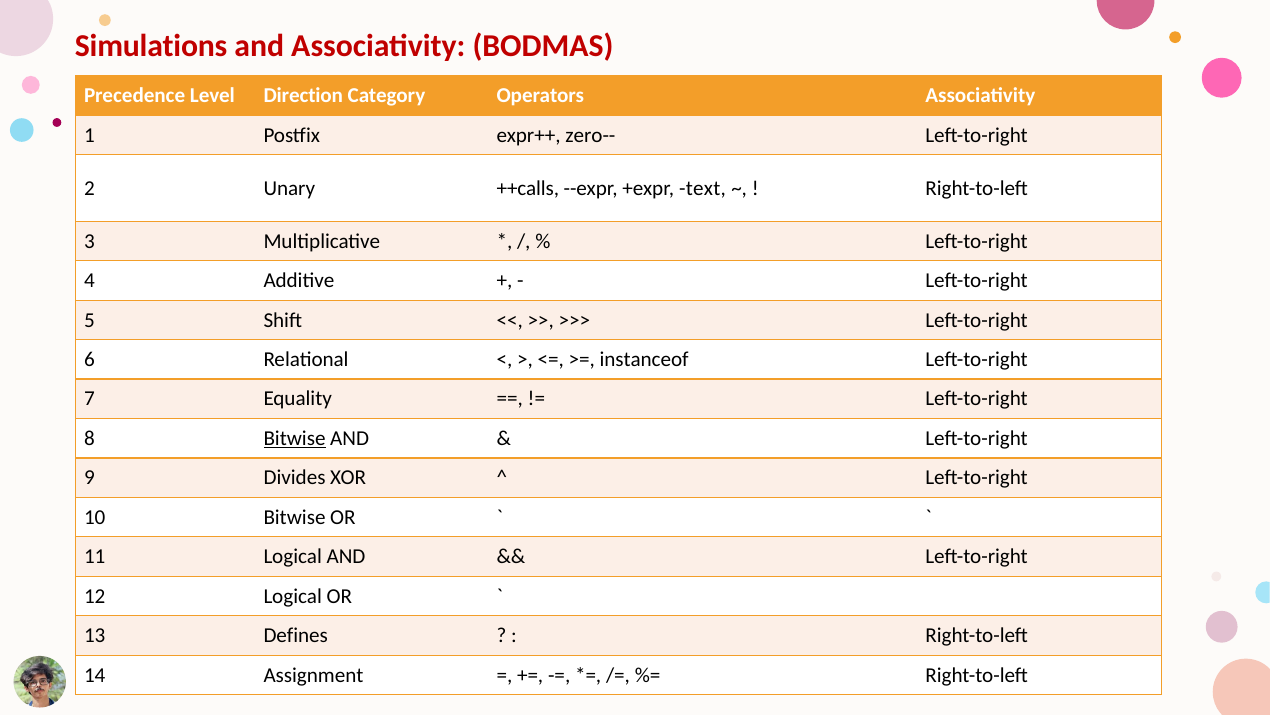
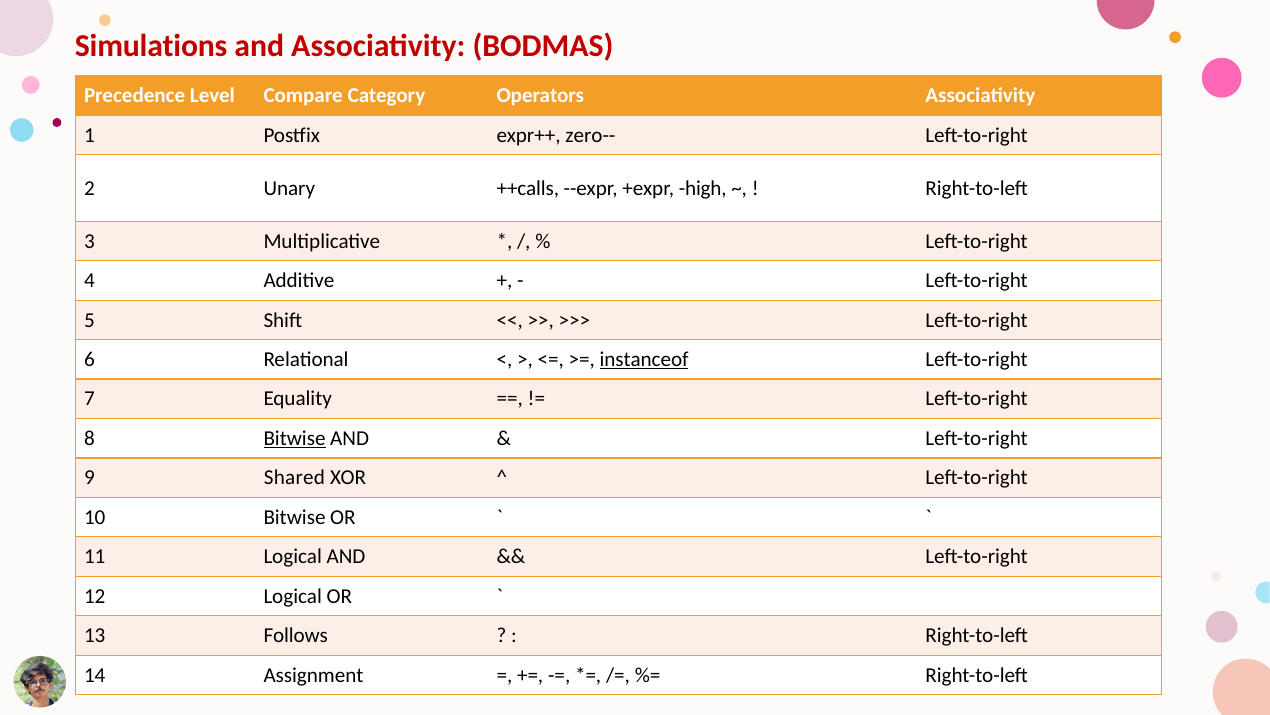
Direction: Direction -> Compare (303, 96)
text: text -> high (703, 188)
instanceof underline: none -> present (644, 359)
Divides: Divides -> Shared (294, 477)
Defines: Defines -> Follows (296, 635)
